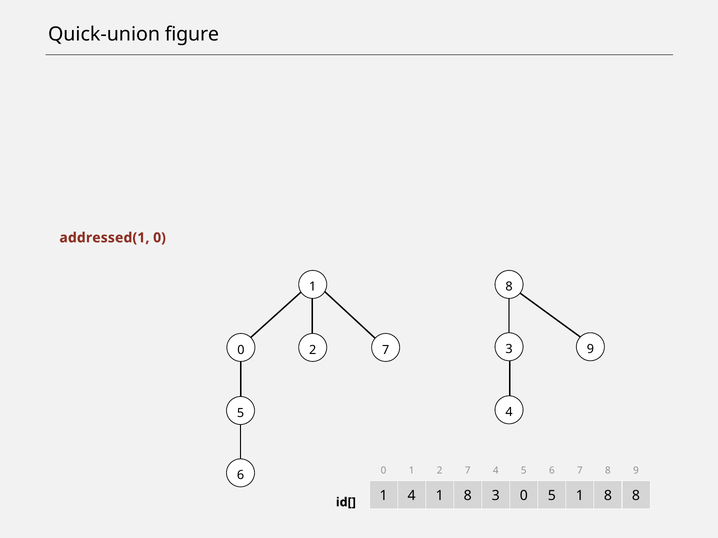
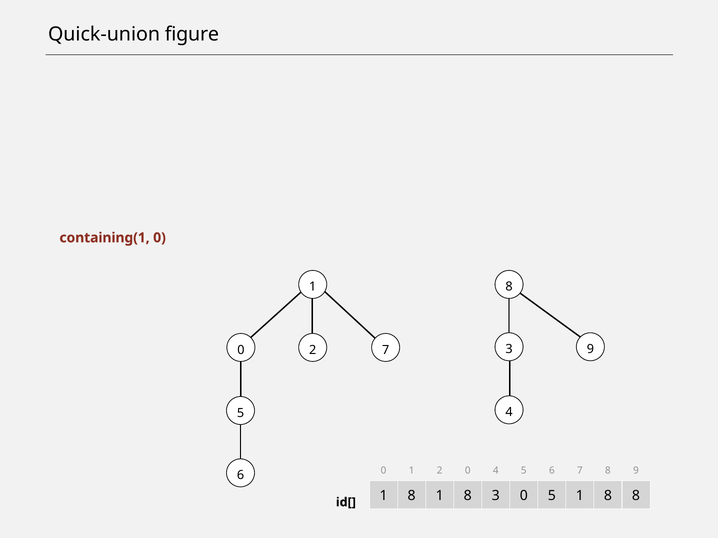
addressed(1: addressed(1 -> containing(1 (105, 238)
2 7: 7 -> 0 (468, 471)
4: 4 -> 8 (412, 496)
